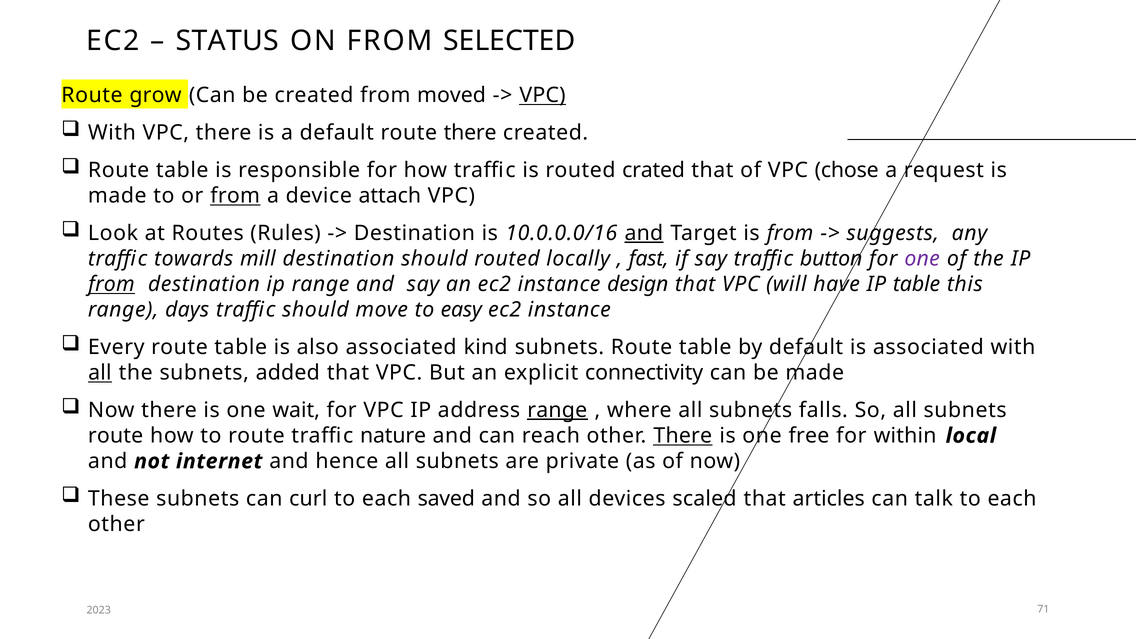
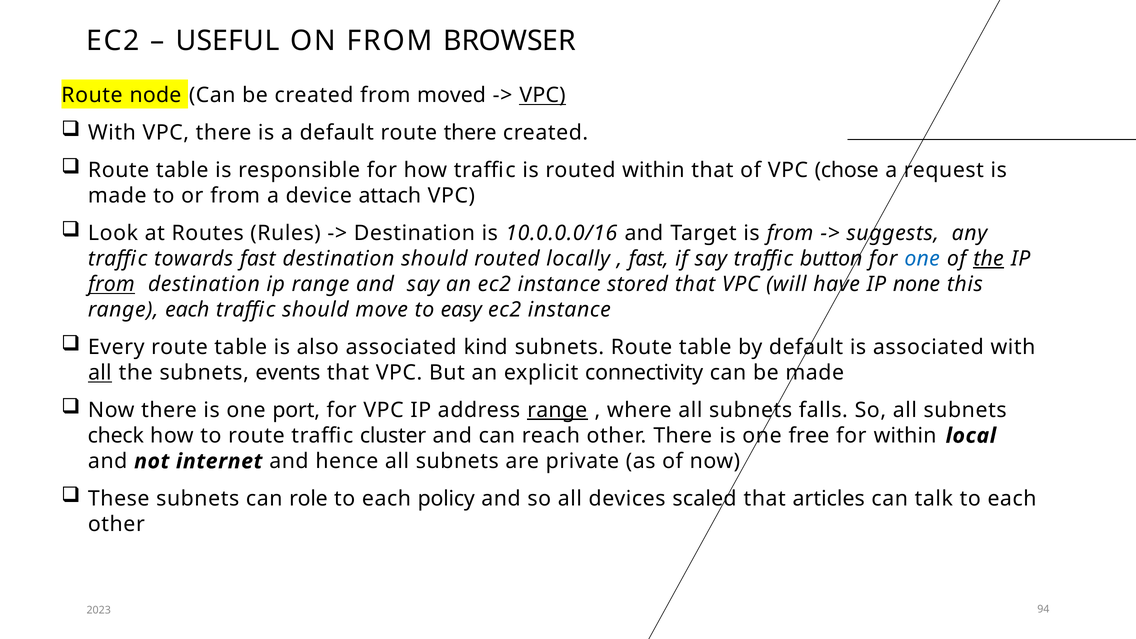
STATUS: STATUS -> USEFUL (227, 41)
SELECTED: SELECTED -> BROWSER (509, 41)
grow: grow -> node (155, 95)
routed crated: crated -> within (653, 170)
from underline: present -> none (235, 196)
and underline: present -> none (644, 233)
towards mill: mill -> fast (258, 259)
one colour: purple -> blue (922, 259)
the underline: none -> present (988, 259)
design: design -> stored (638, 284)
IP table: table -> none (916, 284)
range days: days -> each (187, 310)
added: added -> events (288, 373)
wait: wait -> port (296, 410)
route: route -> check (116, 436)
nature: nature -> cluster (393, 436)
There underline: present -> none (683, 436)
curl: curl -> role (308, 499)
saved: saved -> policy (446, 499)
71: 71 -> 94 (1043, 609)
